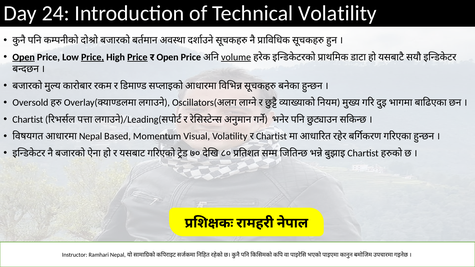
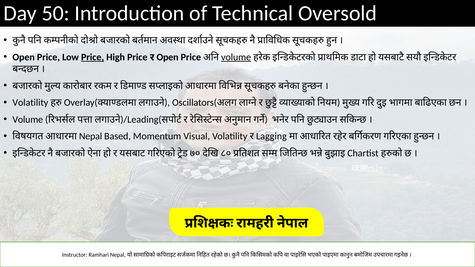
24: 24 -> 50 (56, 13)
Technical Volatility: Volatility -> Oversold (337, 13)
Open underline: present -> none (24, 57)
Price underline: present -> none (137, 57)
Oversold: Oversold -> Volatility (30, 103)
Chartist: Chartist -> Volume (28, 120)
Chartist: Chartist -> Lagging (271, 136)
